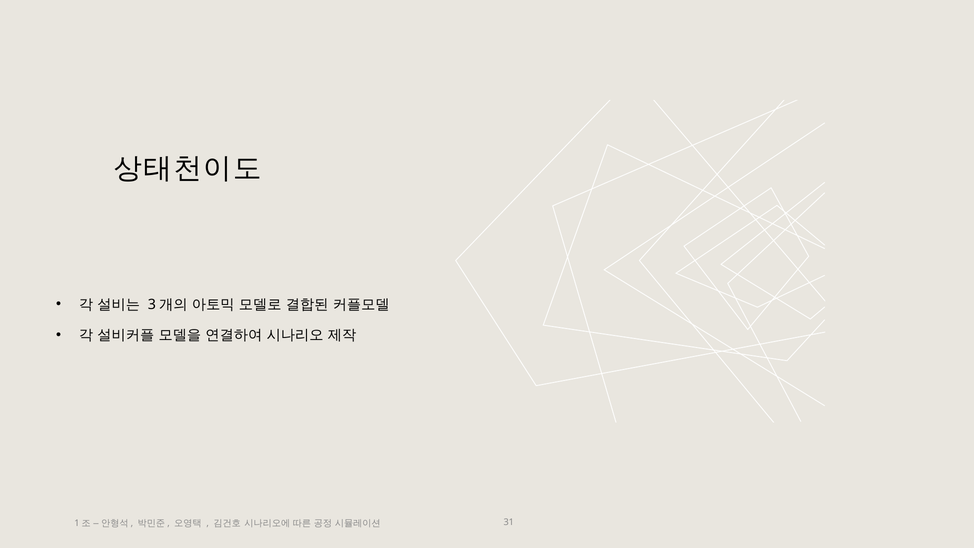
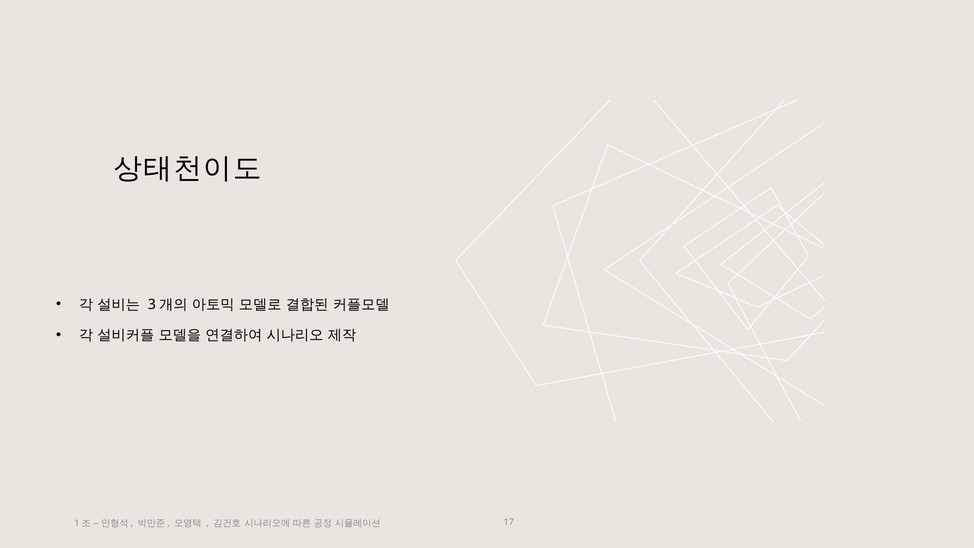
31: 31 -> 17 (509, 522)
